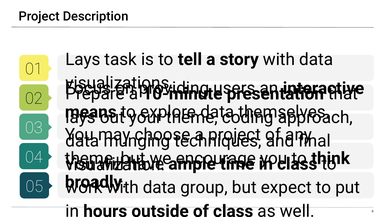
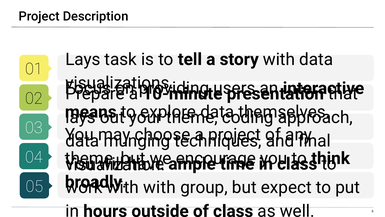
data: data -> with (159, 187)
